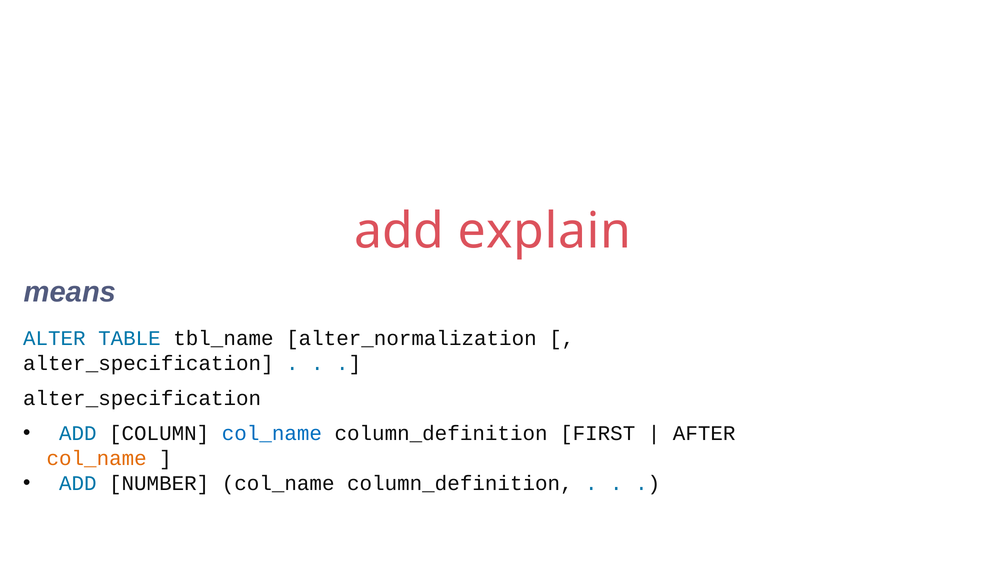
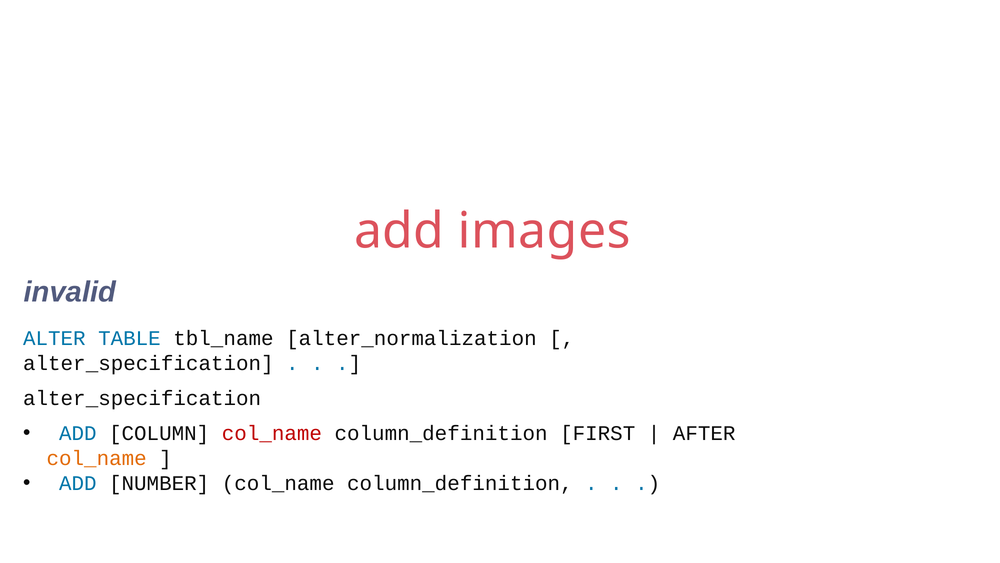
explain: explain -> images (544, 231)
means: means -> invalid (70, 292)
col_name colour: blue -> red (272, 433)
